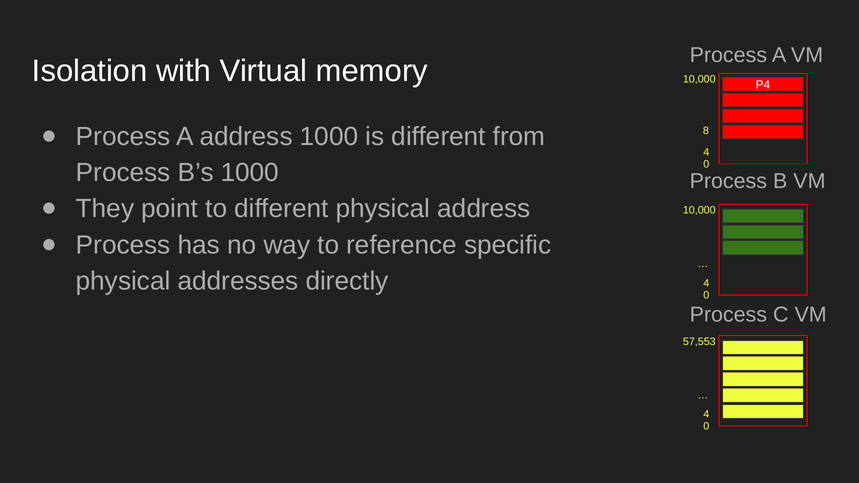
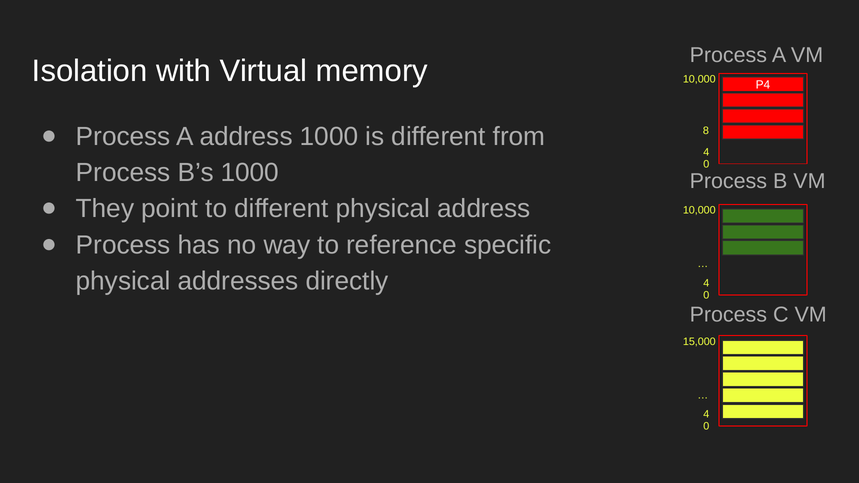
57,553: 57,553 -> 15,000 (699, 342)
